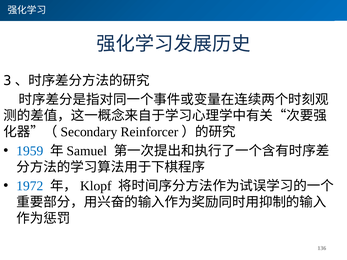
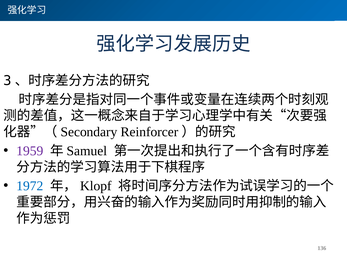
1959 colour: blue -> purple (30, 151)
